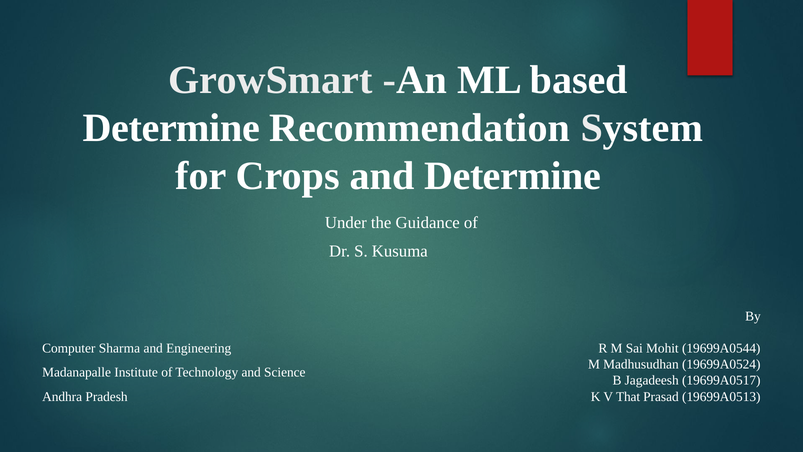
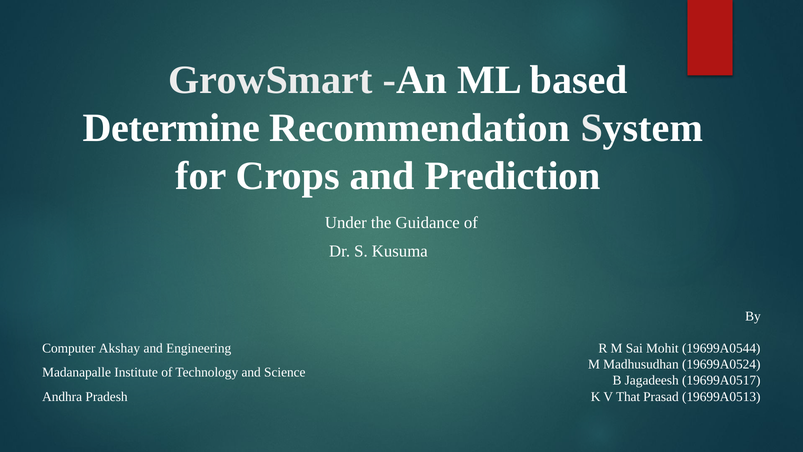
and Determine: Determine -> Prediction (513, 176)
Sharma: Sharma -> Akshay (119, 348)
